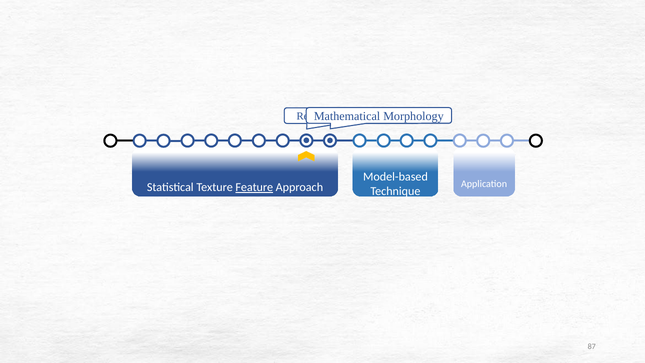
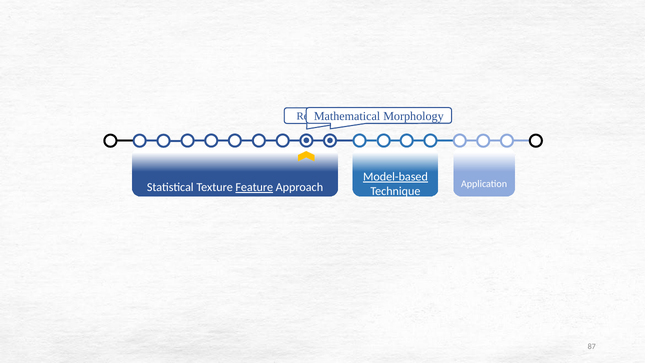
Model-based underline: none -> present (395, 177)
